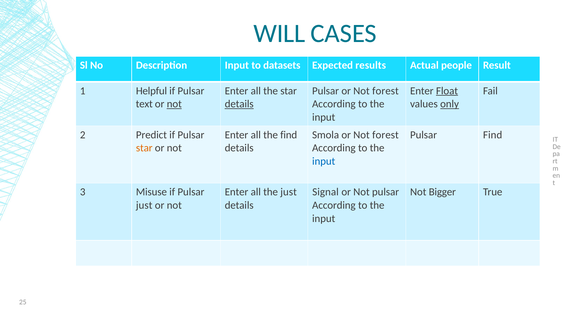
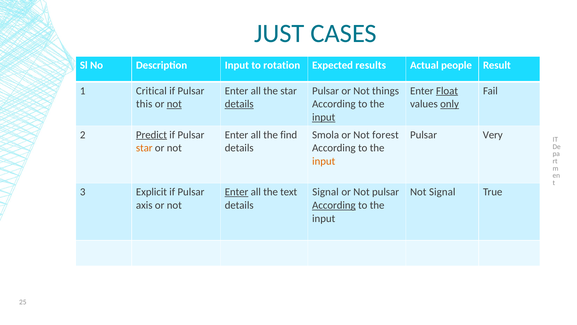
WILL: WILL -> JUST (279, 33)
datasets: datasets -> rotation (282, 65)
Helpful: Helpful -> Critical (151, 91)
Pulsar or Not forest: forest -> things (386, 91)
text: text -> this (144, 104)
input underline: none -> present (324, 117)
Predict underline: none -> present (151, 135)
Pulsar Find: Find -> Very (493, 135)
input colour: blue -> orange (324, 161)
Misuse: Misuse -> Explicit (151, 192)
Enter underline: none -> present (237, 192)
the just: just -> text (289, 192)
Not Bigger: Bigger -> Signal (442, 192)
just: just -> axis (144, 205)
According underline: none -> present (334, 205)
